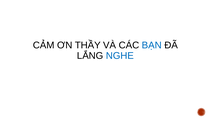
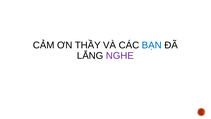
NGHE colour: blue -> purple (120, 56)
